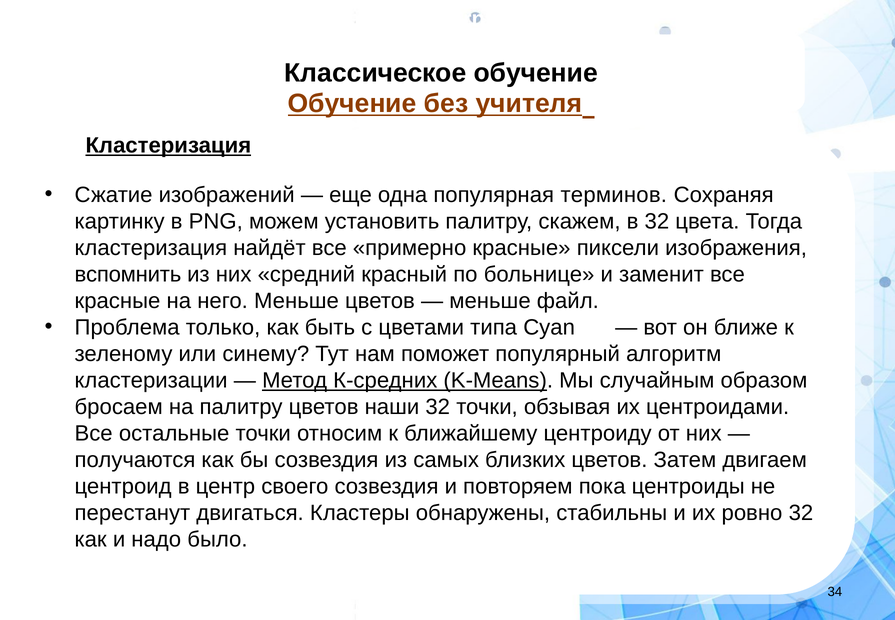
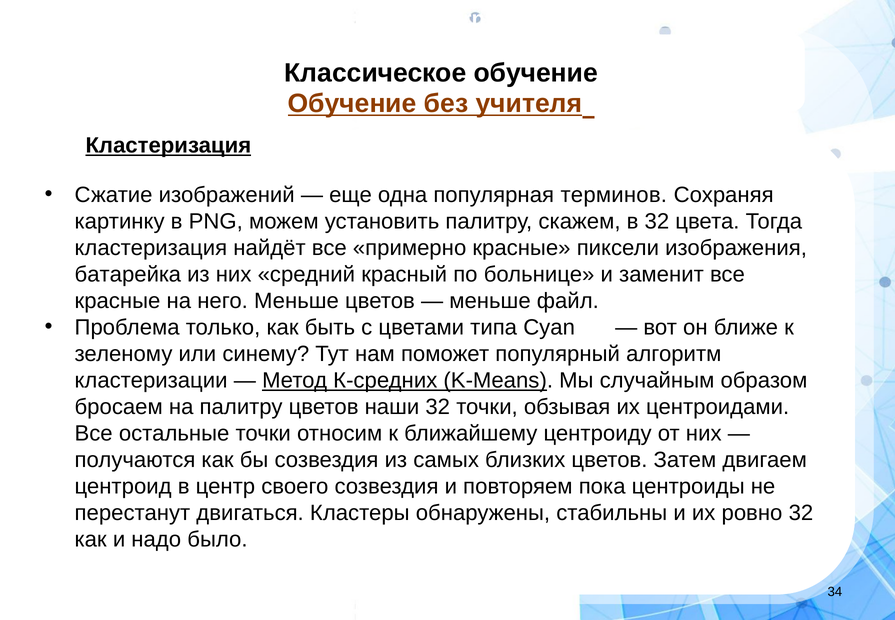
вспомнить: вспомнить -> батарейка (128, 275)
